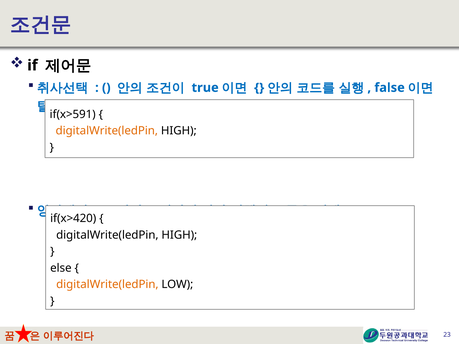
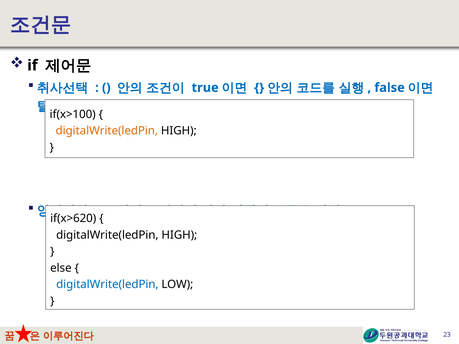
if(x>591: if(x>591 -> if(x>100 (73, 114)
if(x>420: if(x>420 -> if(x>620 (73, 219)
digitalWrite(ledPin colour: orange -> blue (107, 285)
